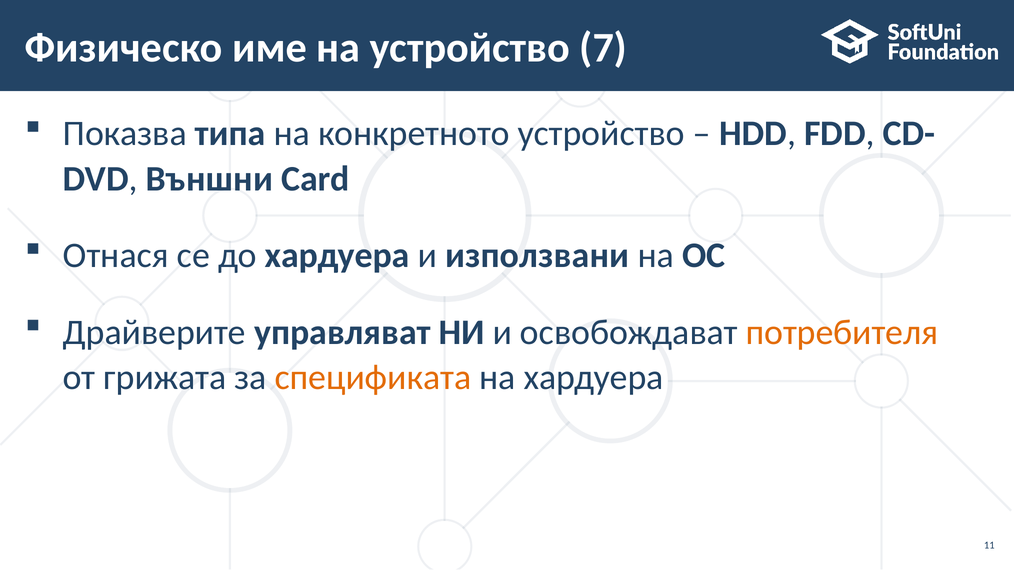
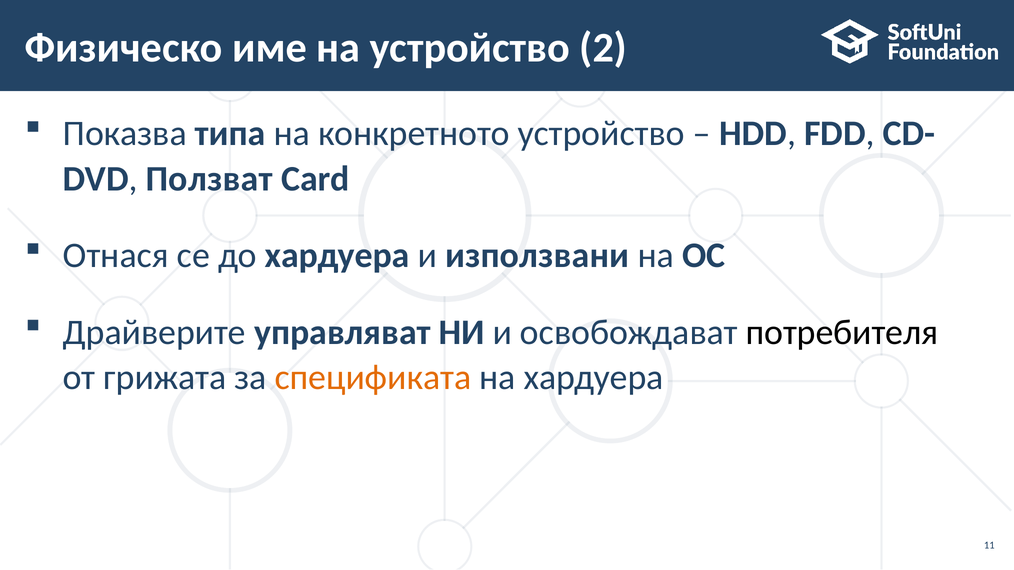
7: 7 -> 2 (603, 48)
Външни: Външни -> Ползват (209, 179)
потребителя colour: orange -> black (842, 333)
